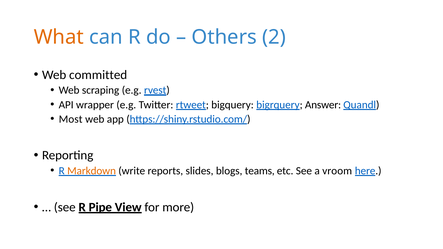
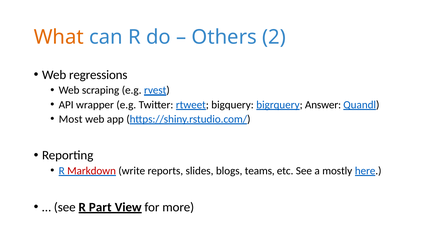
committed: committed -> regressions (98, 75)
Markdown colour: orange -> red (92, 171)
vroom: vroom -> mostly (337, 171)
Pipe: Pipe -> Part (100, 207)
